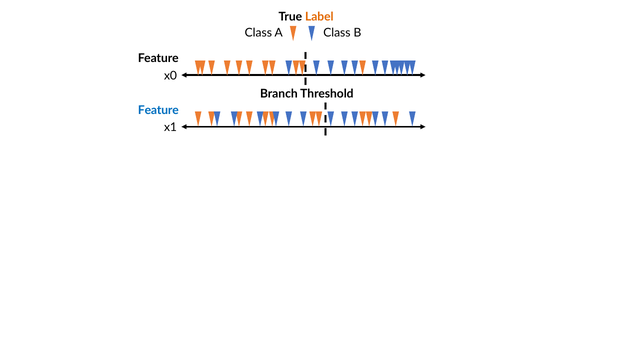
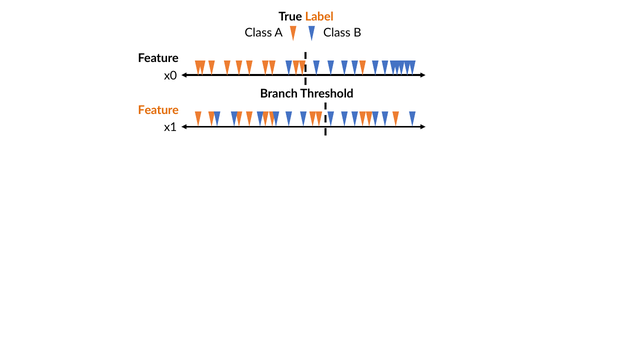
Feature colour: blue -> orange (158, 110)
